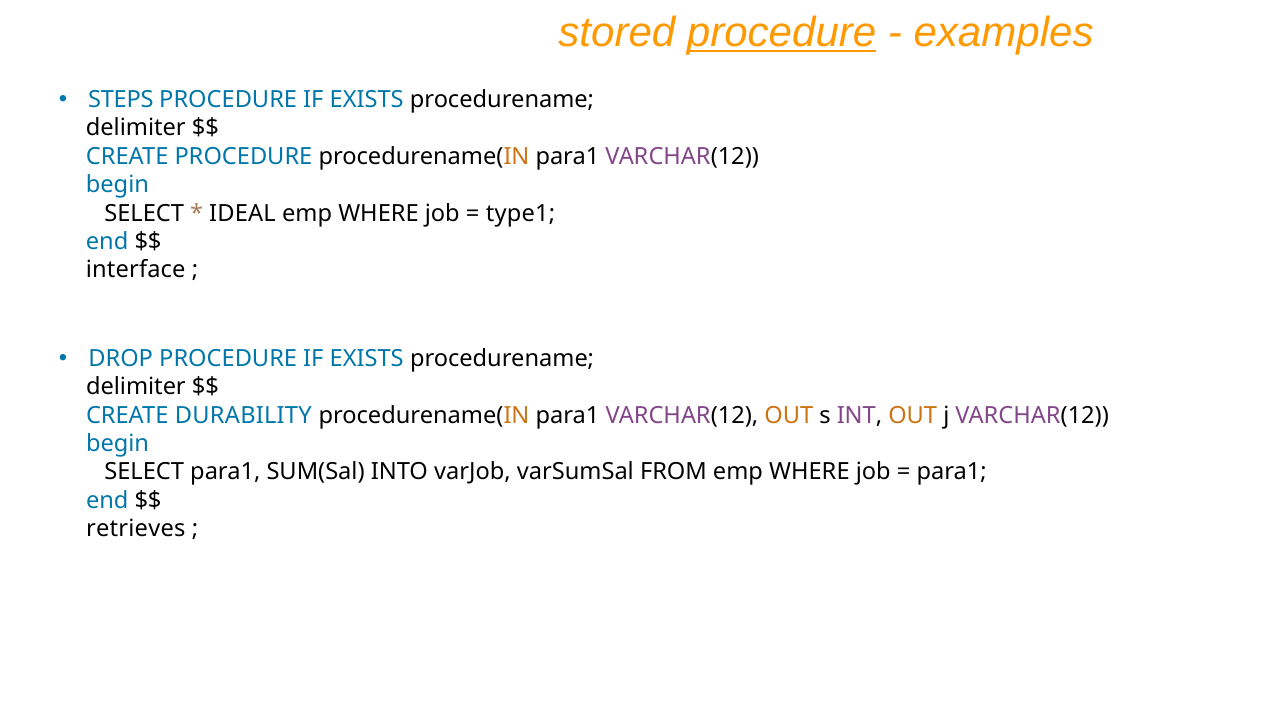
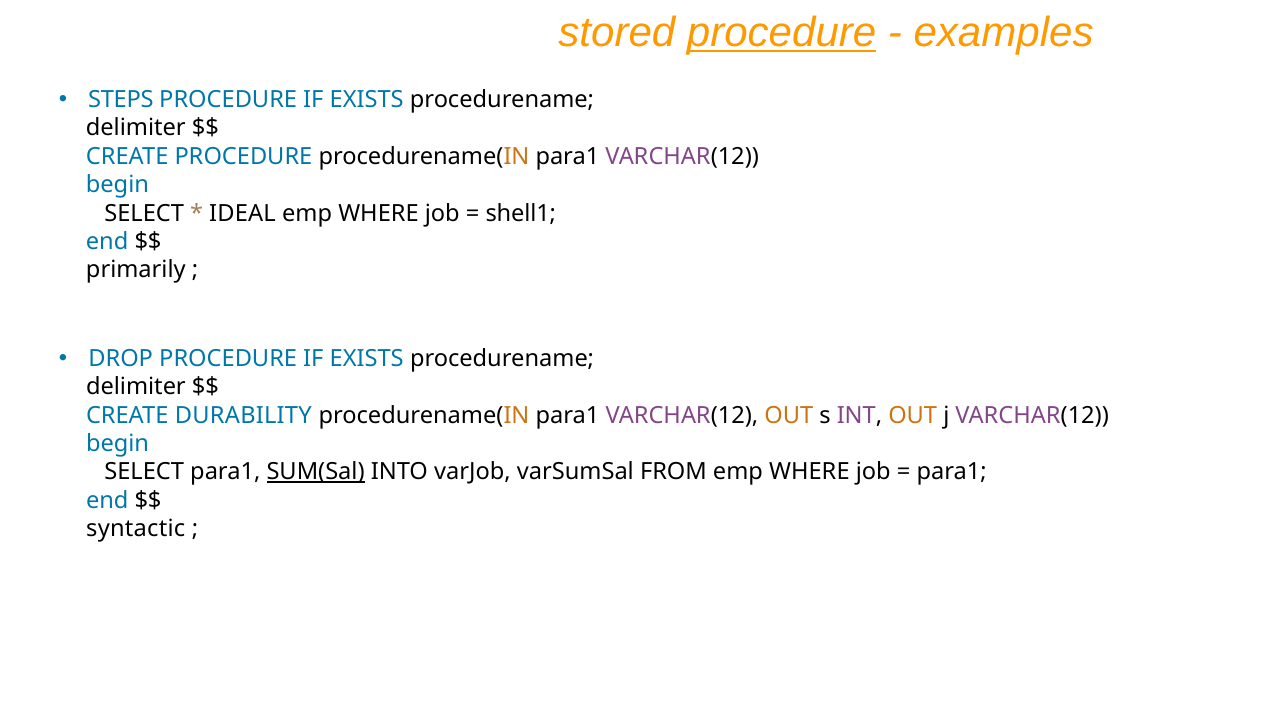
type1: type1 -> shell1 (521, 213)
interface: interface -> primarily (136, 270)
SUM(Sal underline: none -> present (316, 472)
retrieves: retrieves -> syntactic (136, 529)
